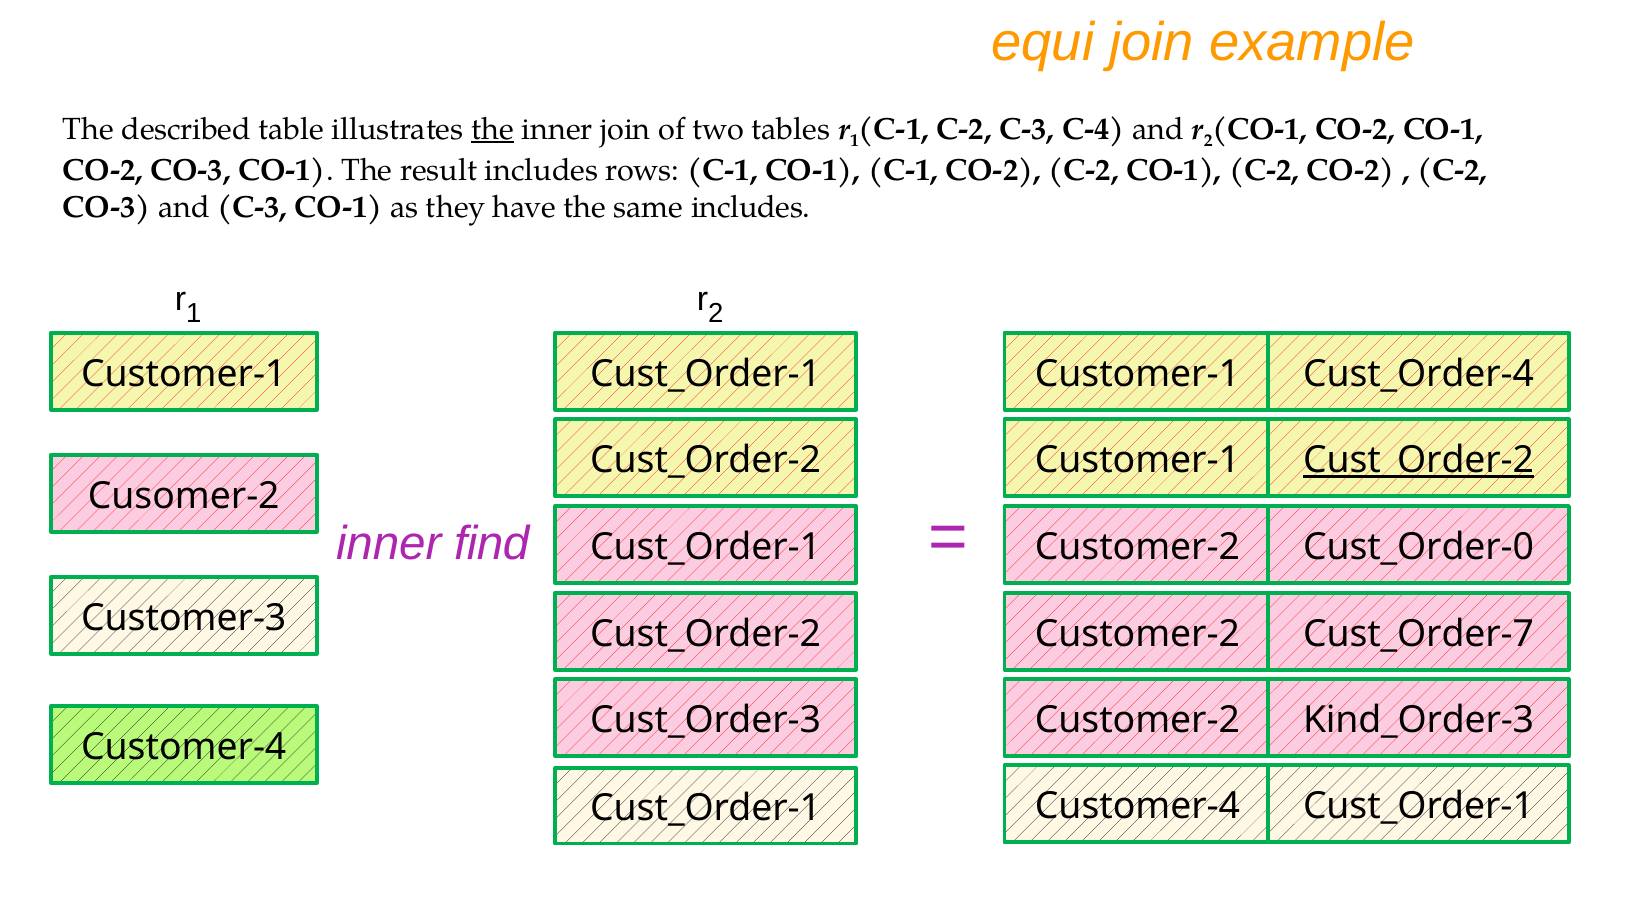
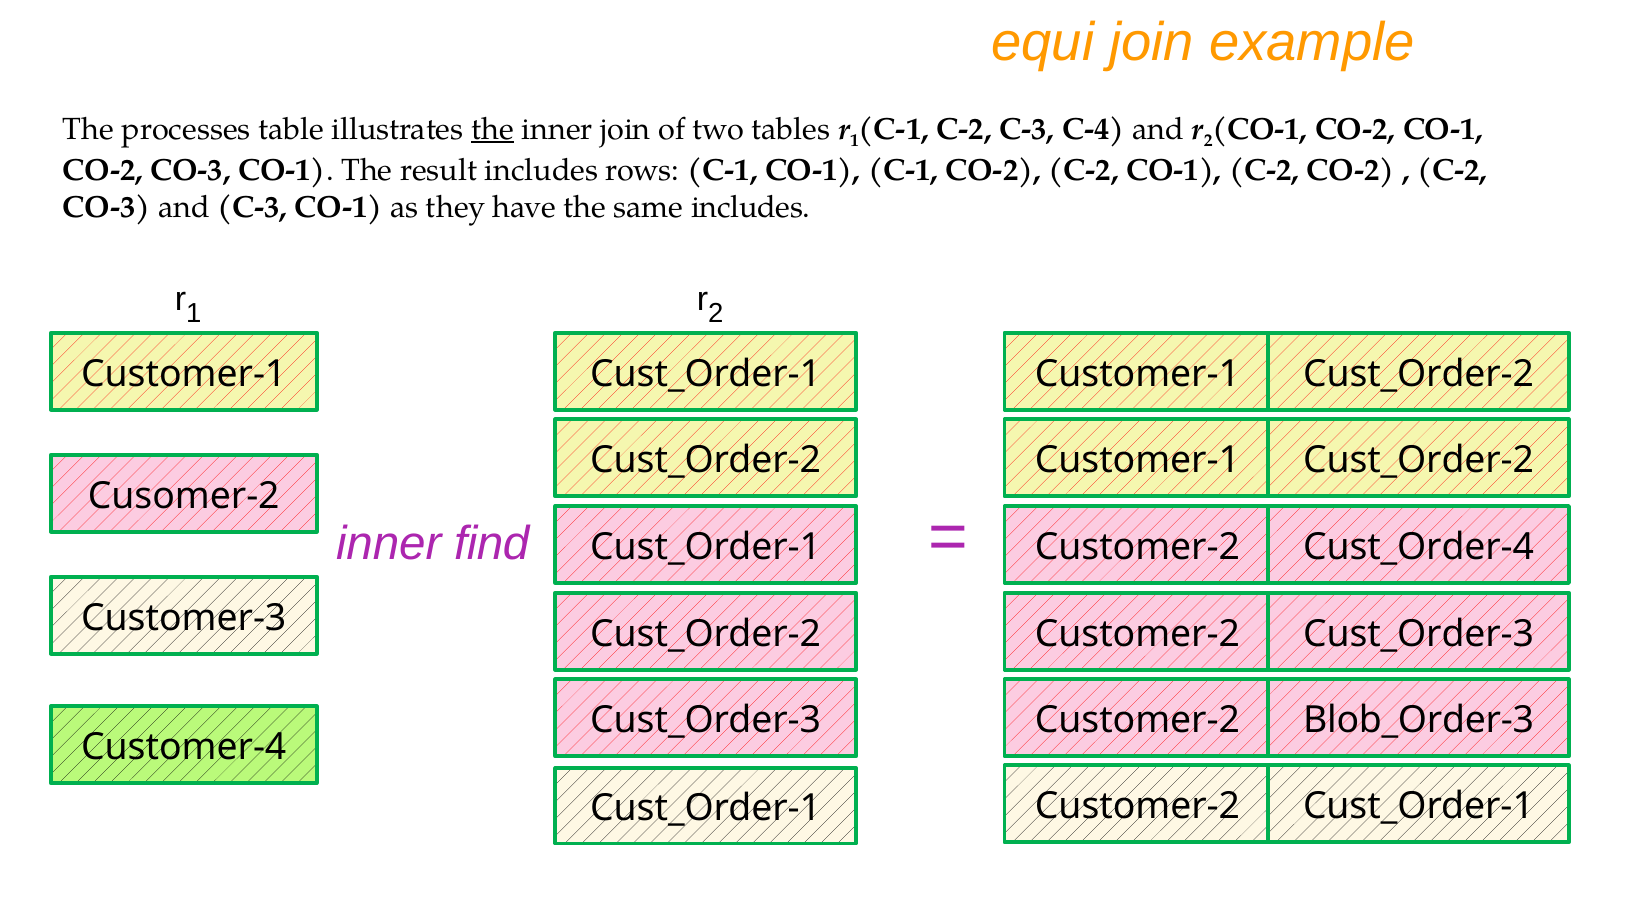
described: described -> processes (186, 129)
Cust_Order-4: Cust_Order-4 -> Cust_Order-2 (1419, 374)
Cust_Order-2 underline: present -> none (1419, 461)
Cust_Order-0: Cust_Order-0 -> Cust_Order-4 (1419, 547)
Customer-2 Cust_Order-7: Cust_Order-7 -> Cust_Order-3 (1419, 634)
Kind_Order-3: Kind_Order-3 -> Blob_Order-3 (1419, 721)
Cust_Order-1 Customer-4: Customer-4 -> Customer-2 (1137, 807)
